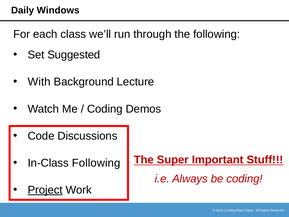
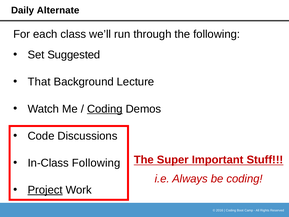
Windows: Windows -> Alternate (58, 10)
With: With -> That (39, 82)
Coding underline: none -> present (105, 109)
